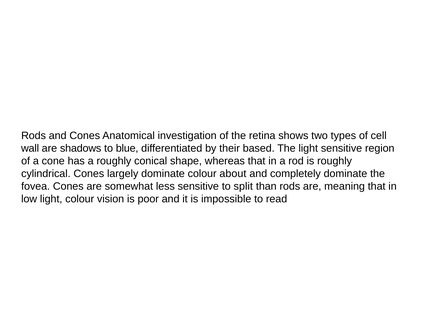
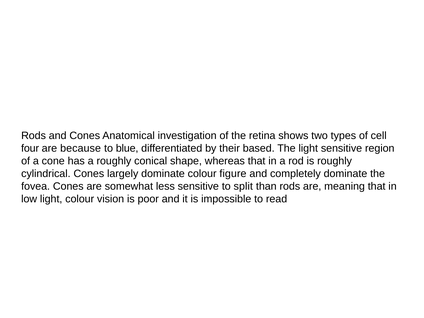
wall: wall -> four (30, 148)
shadows: shadows -> because (81, 148)
about: about -> figure (233, 174)
